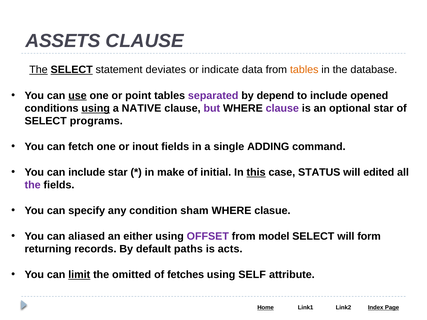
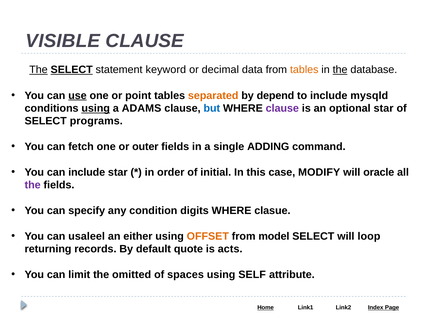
ASSETS: ASSETS -> VISIBLE (63, 41)
deviates: deviates -> keyword (166, 70)
indicate: indicate -> decimal (220, 70)
the underline: none -> present (340, 70)
separated colour: purple -> orange (213, 96)
opened: opened -> mysqld (369, 96)
NATIVE: NATIVE -> ADAMS (142, 108)
but colour: purple -> blue (212, 108)
inout: inout -> outer (145, 147)
make: make -> order (171, 172)
this underline: present -> none (256, 172)
STATUS: STATUS -> MODIFY (319, 172)
edited: edited -> oracle (379, 172)
sham: sham -> digits (195, 211)
aliased: aliased -> usaleel (87, 236)
OFFSET colour: purple -> orange (208, 236)
form: form -> loop (369, 236)
paths: paths -> quote (188, 249)
limit underline: present -> none (79, 275)
fetches: fetches -> spaces (186, 275)
